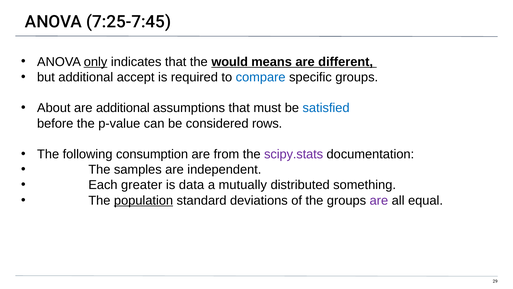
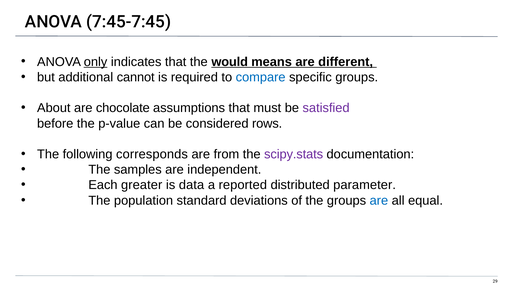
7:25-7:45: 7:25-7:45 -> 7:45-7:45 (129, 22)
accept: accept -> cannot (136, 77)
are additional: additional -> chocolate (123, 108)
satisfied colour: blue -> purple (326, 108)
consumption: consumption -> corresponds (152, 154)
mutually: mutually -> reported (243, 185)
something: something -> parameter (365, 185)
population underline: present -> none (144, 200)
are colour: purple -> blue (379, 200)
